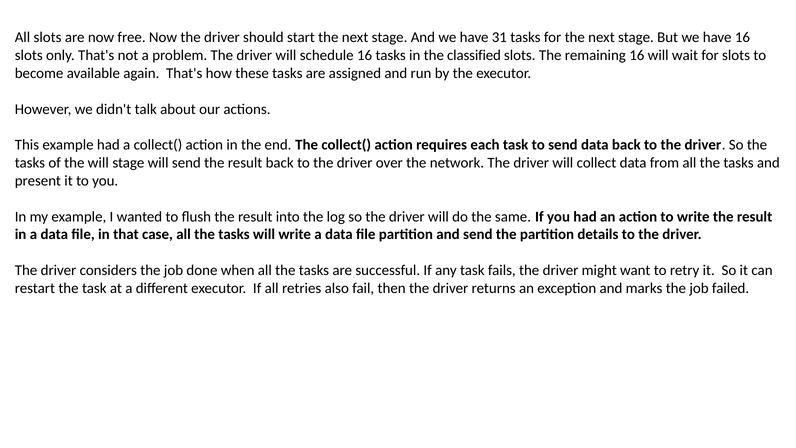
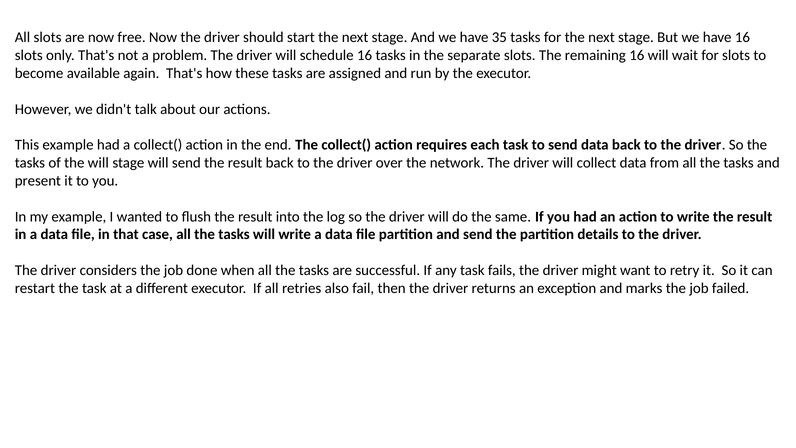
31: 31 -> 35 (499, 37)
classified: classified -> separate (474, 55)
